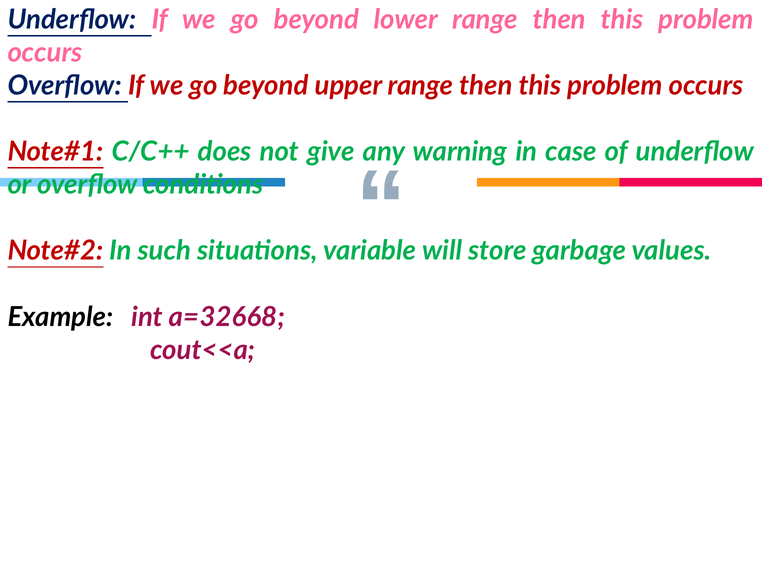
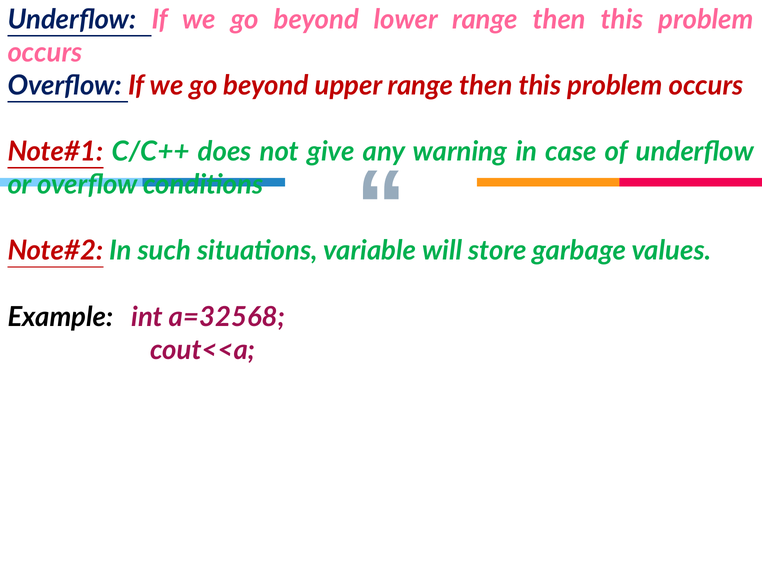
a=32668: a=32668 -> a=32568 (227, 317)
